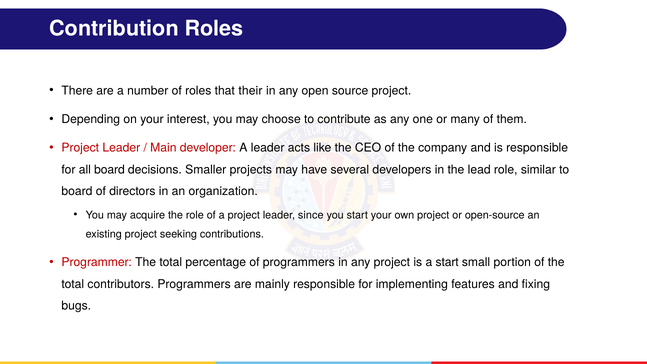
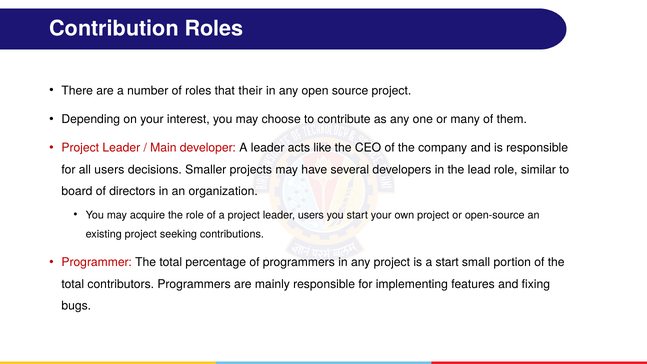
all board: board -> users (109, 170)
leader since: since -> users (311, 215)
